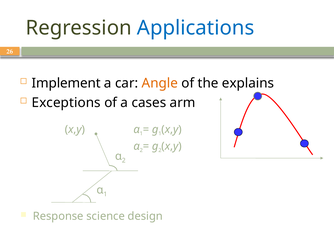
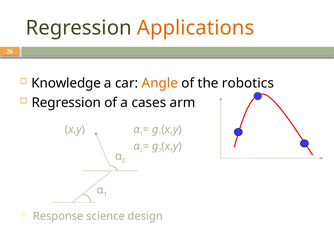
Applications colour: blue -> orange (196, 28)
Implement: Implement -> Knowledge (66, 83)
explains: explains -> robotics (248, 83)
Exceptions: Exceptions -> Regression (66, 102)
